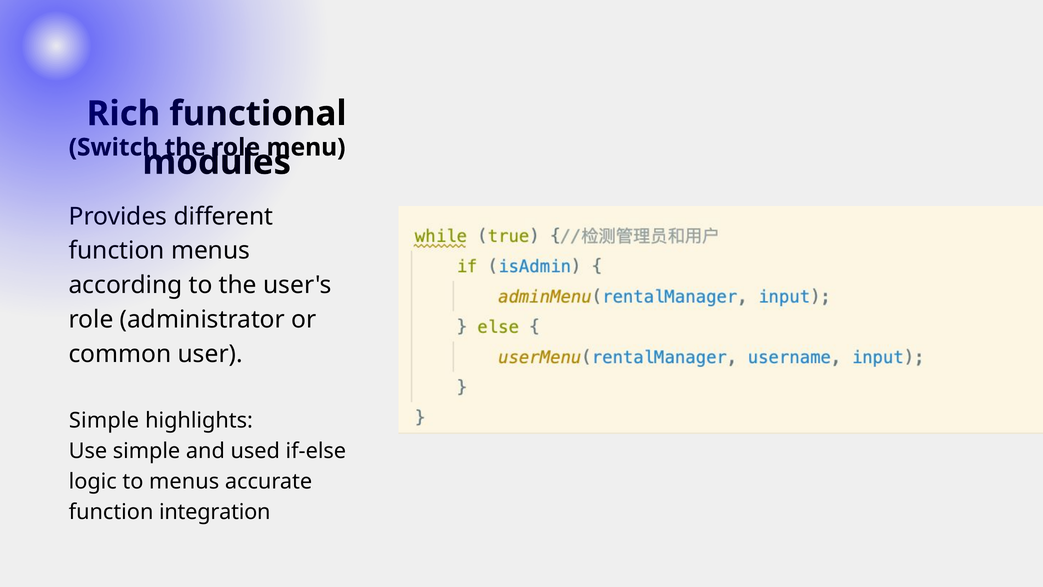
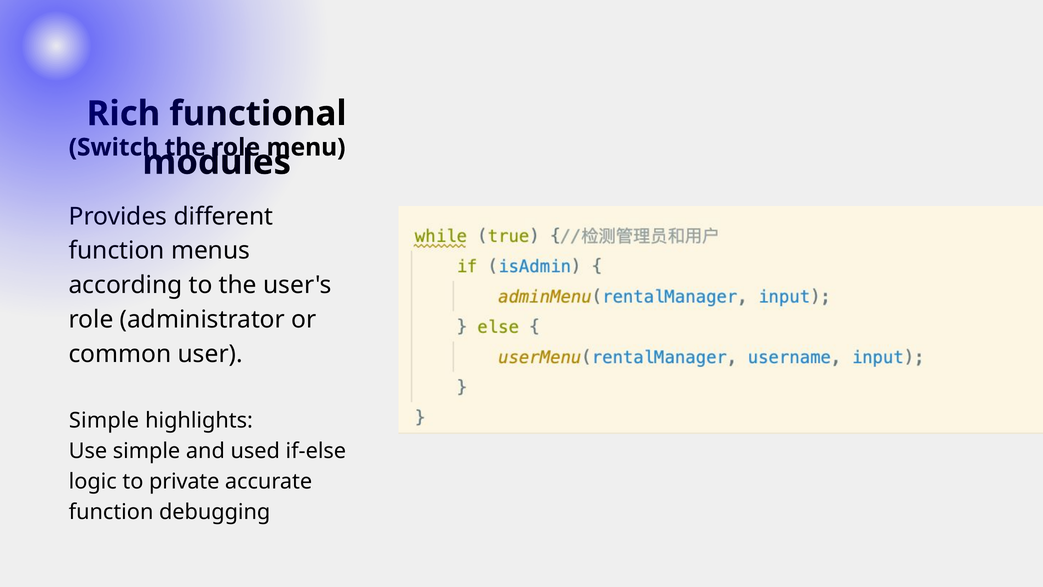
to menus: menus -> private (184, 481)
integration: integration -> debugging (215, 512)
